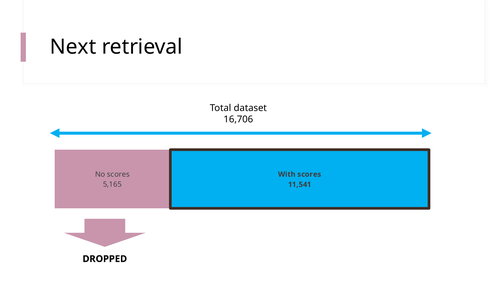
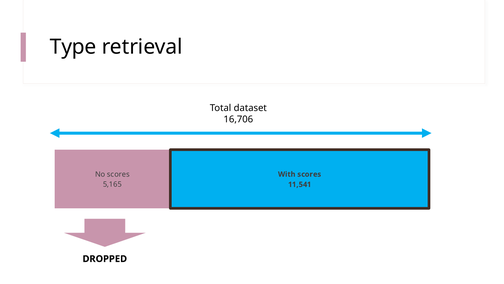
Next: Next -> Type (73, 47)
